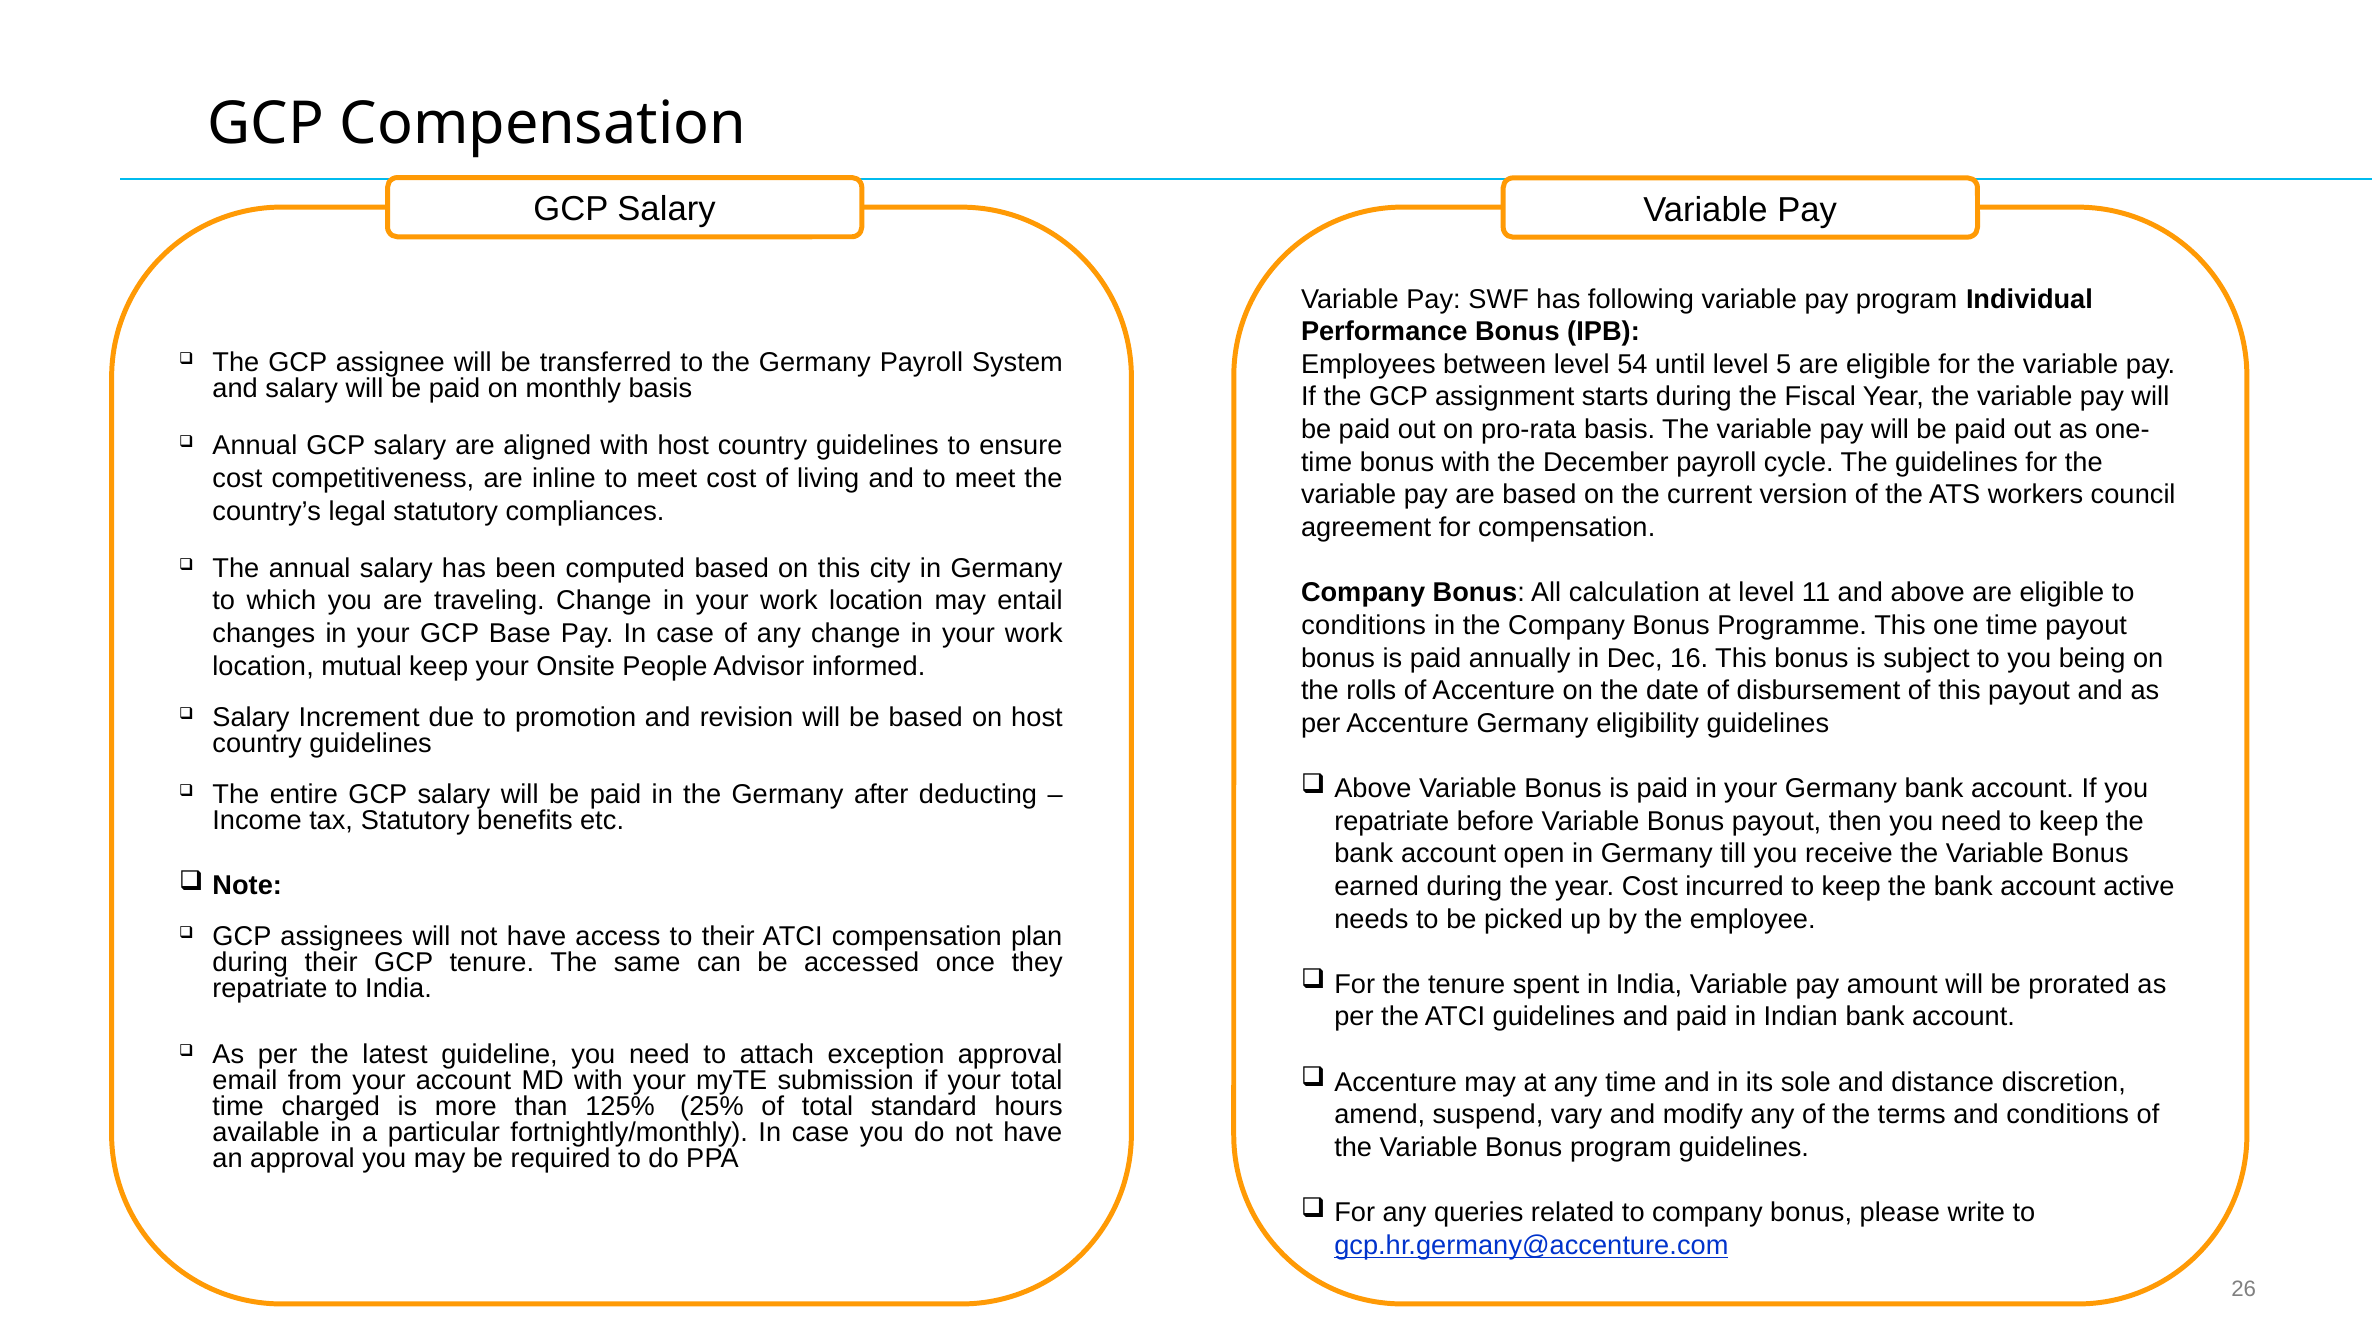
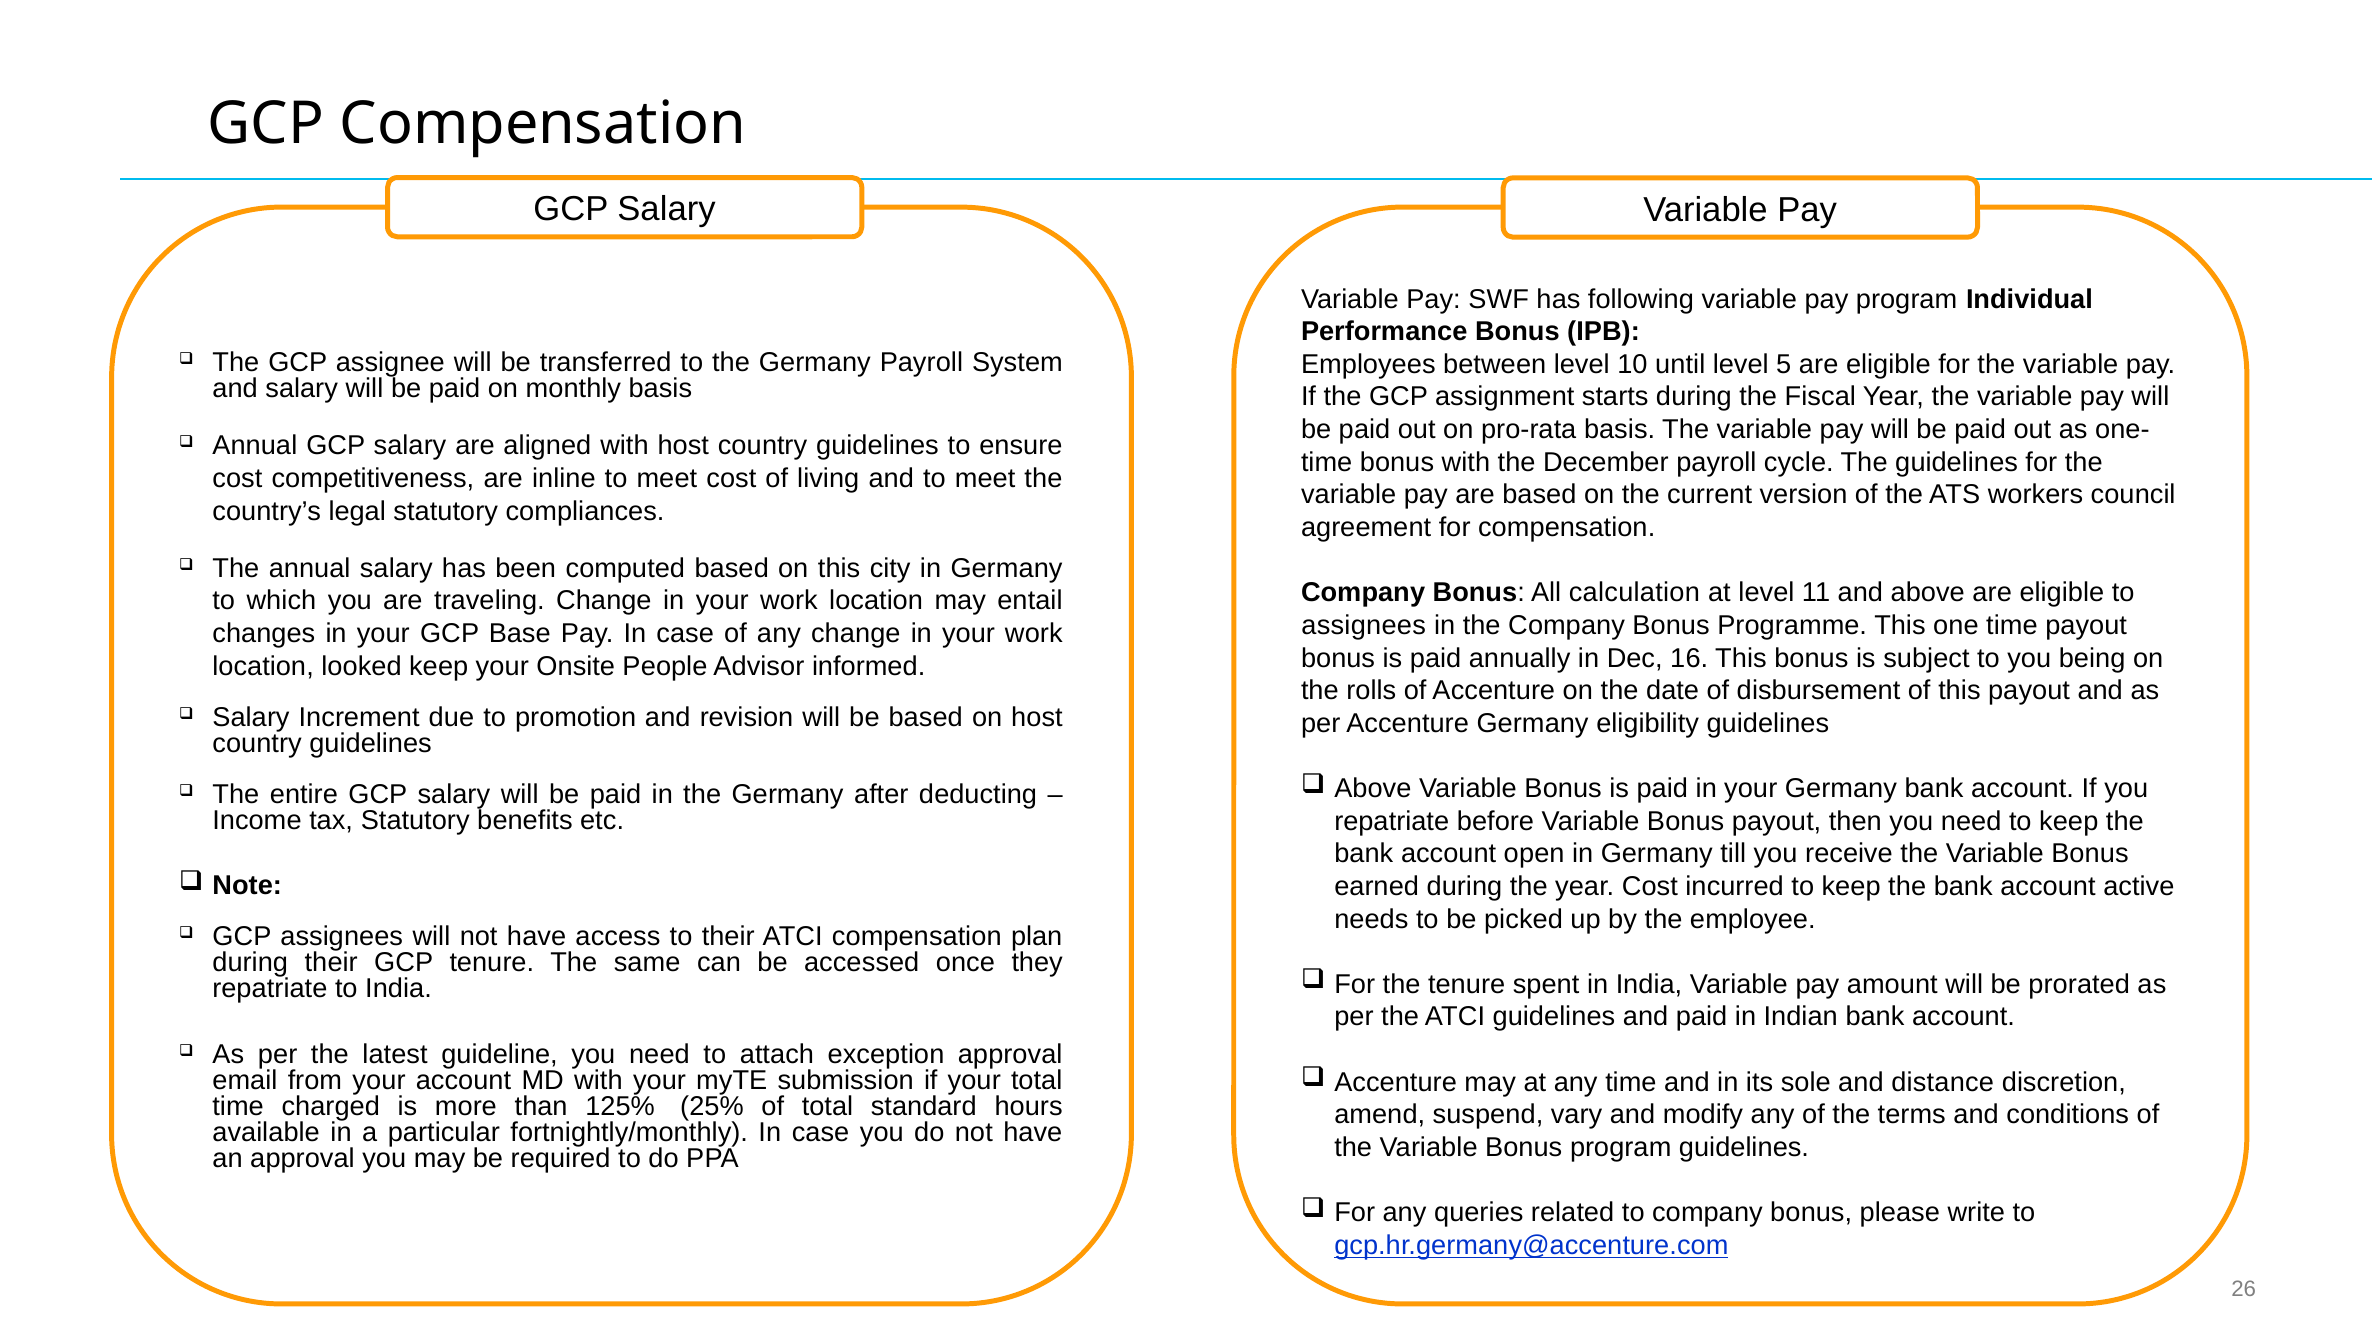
54: 54 -> 10 (1632, 364)
conditions: conditions -> assignees (1364, 626)
mutual: mutual -> looked (362, 666)
